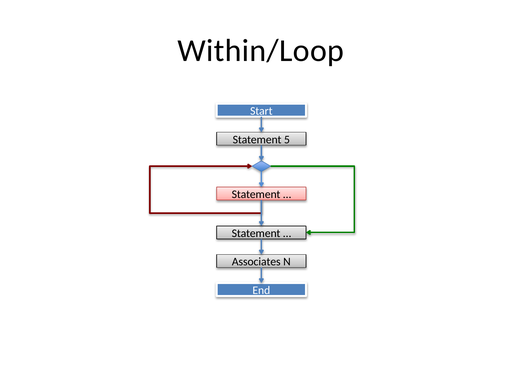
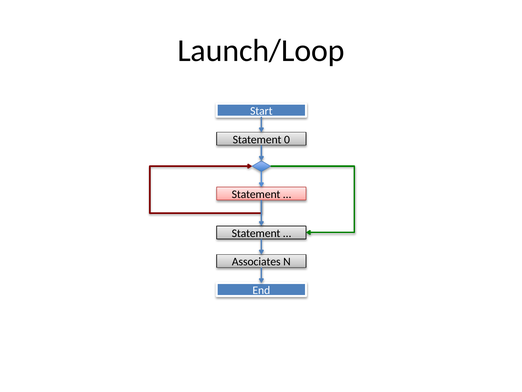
Within/Loop: Within/Loop -> Launch/Loop (261, 51)
5: 5 -> 0 (287, 139)
